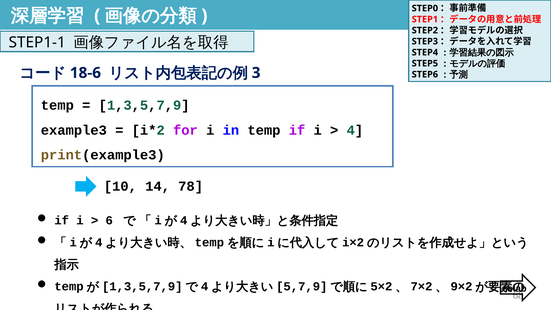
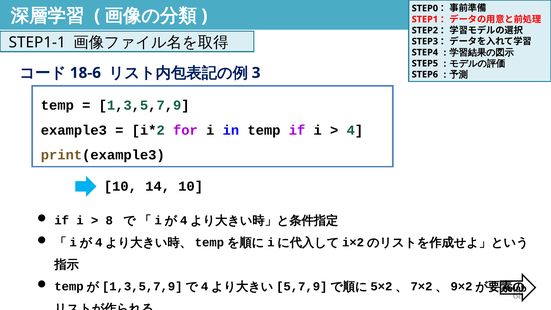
14 78: 78 -> 10 (191, 186)
6: 6 -> 8 (109, 220)
